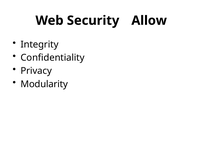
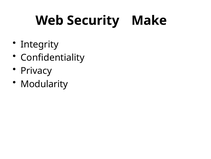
Allow: Allow -> Make (149, 20)
